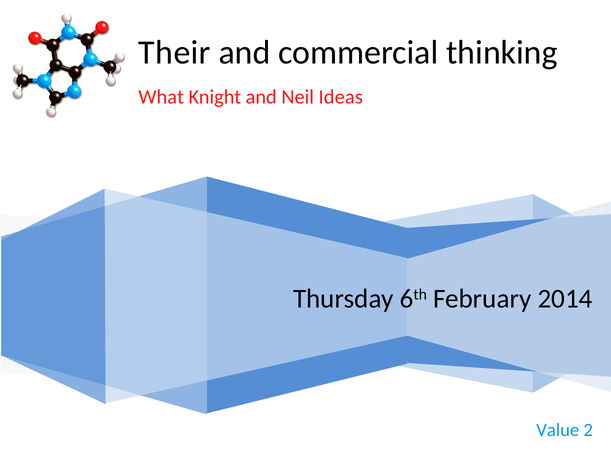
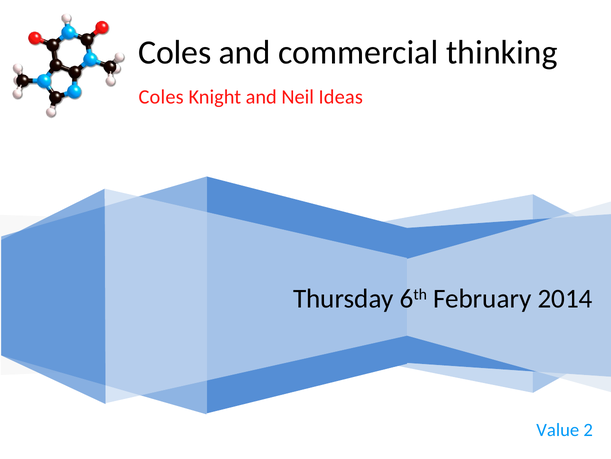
Their: Their -> Coles (175, 52)
What: What -> Coles (161, 97)
